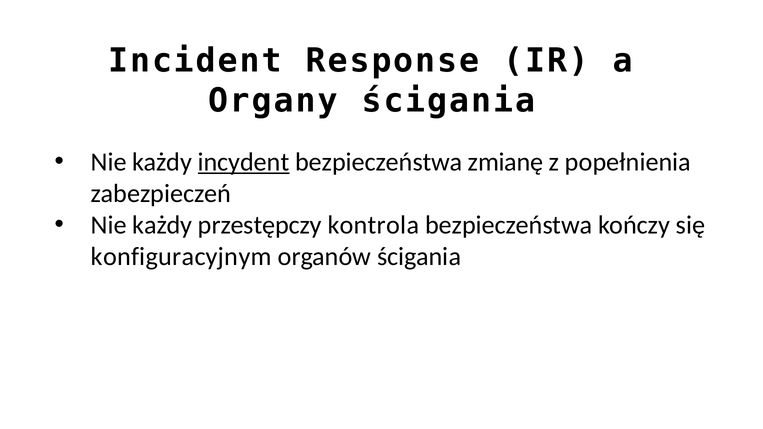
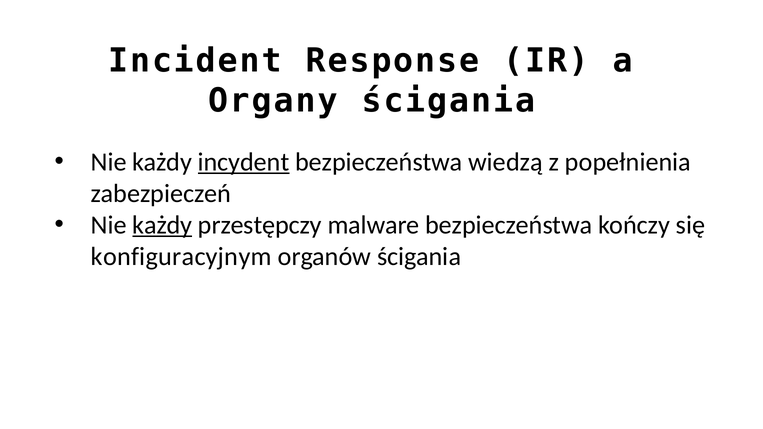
zmianę: zmianę -> wiedzą (505, 162)
każdy underline: none -> present (162, 225)
kontrola: kontrola -> malware (374, 225)
